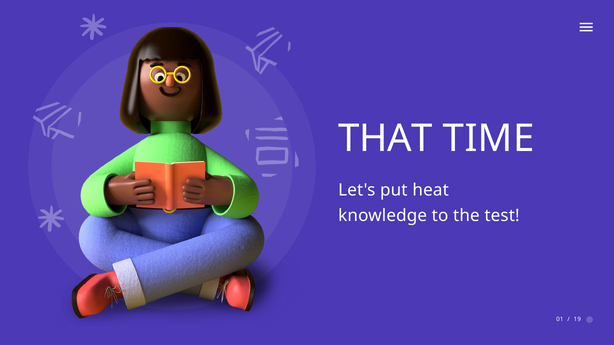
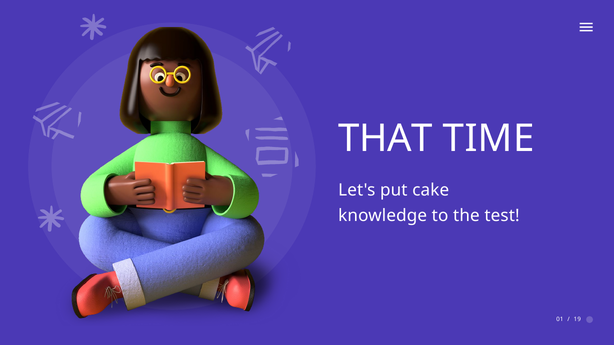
heat: heat -> cake (431, 190)
